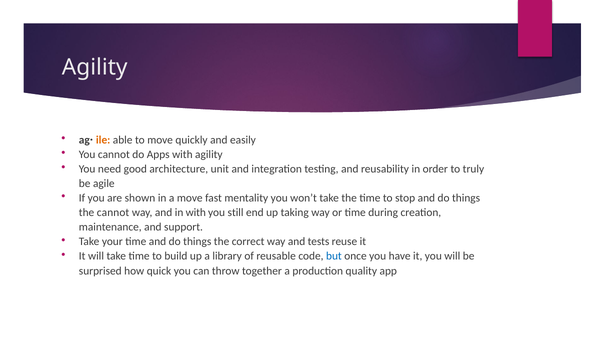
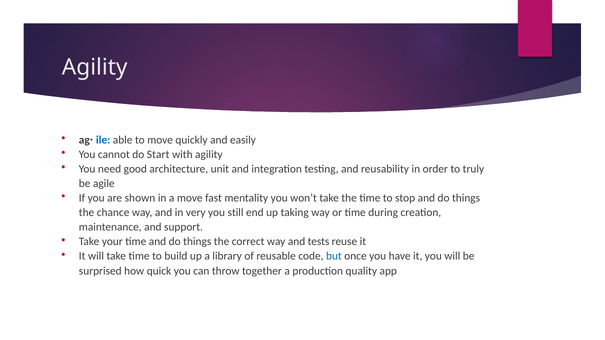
ile colour: orange -> blue (103, 140)
Apps: Apps -> Start (158, 155)
the cannot: cannot -> chance (113, 213)
in with: with -> very (196, 213)
